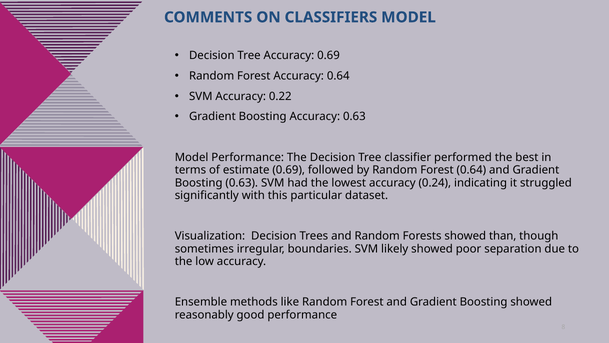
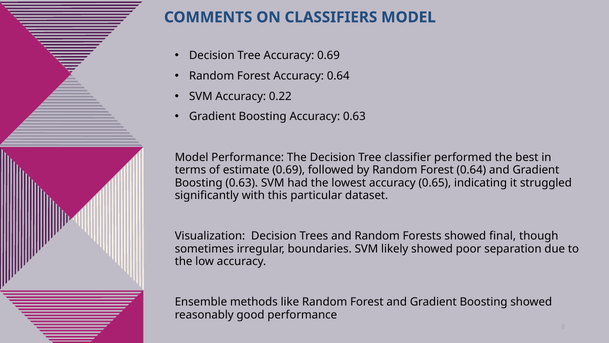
0.24: 0.24 -> 0.65 (435, 183)
than: than -> final (503, 236)
